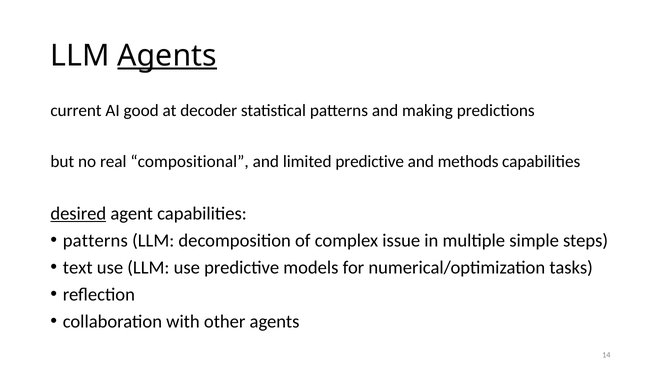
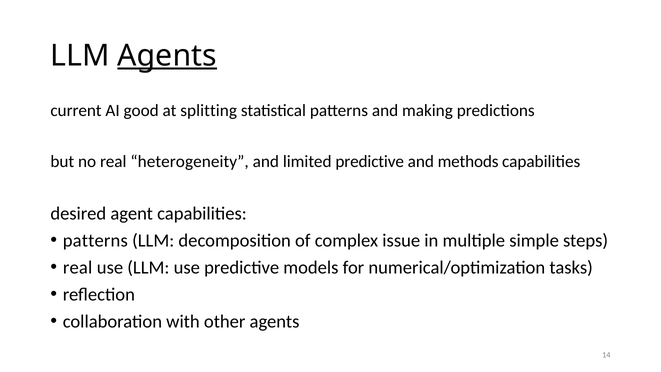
decoder: decoder -> splitting (209, 111)
compositional: compositional -> heterogeneity (190, 162)
desired underline: present -> none (78, 213)
text: text -> real (78, 267)
